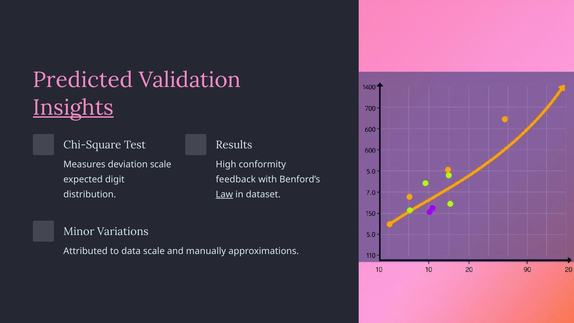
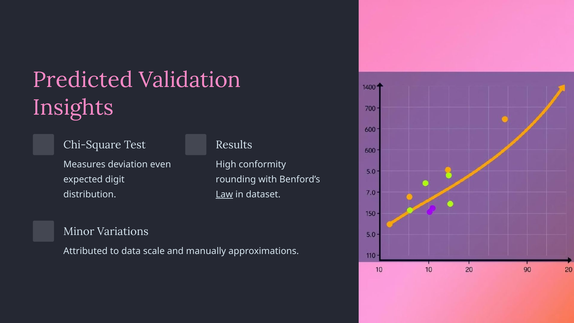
Insights underline: present -> none (73, 107)
deviation scale: scale -> even (161, 164)
feedback: feedback -> rounding (236, 179)
